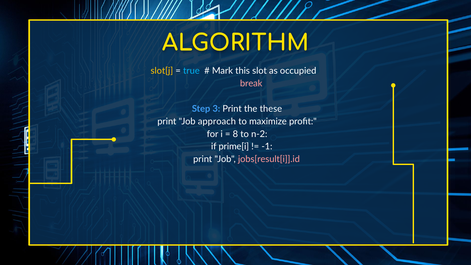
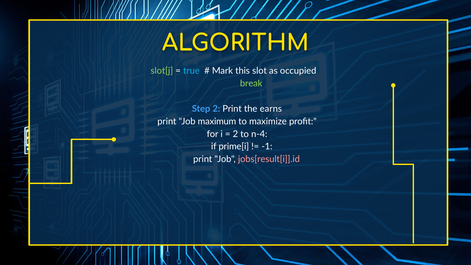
slot[j colour: yellow -> light green (162, 71)
break colour: pink -> light green (251, 83)
Step 3: 3 -> 2 (216, 109)
these: these -> earns (271, 109)
approach: approach -> maximum (217, 121)
8: 8 -> 2 (235, 134)
n-2: n-2 -> n-4 (259, 134)
